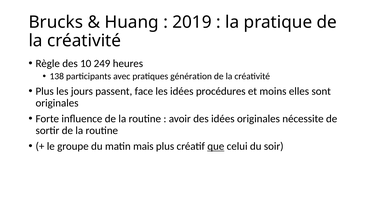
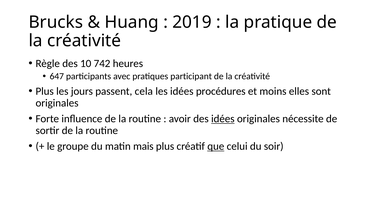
249: 249 -> 742 (102, 63)
138: 138 -> 647 (57, 76)
génération: génération -> participant (191, 76)
face: face -> cela (144, 91)
idées underline: none -> present (223, 119)
